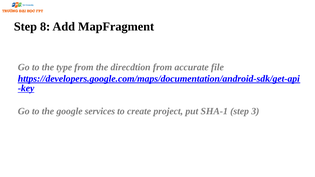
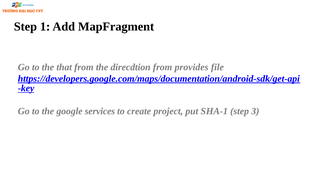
8: 8 -> 1 (45, 27)
type: type -> that (64, 67)
accurate: accurate -> provides (192, 67)
